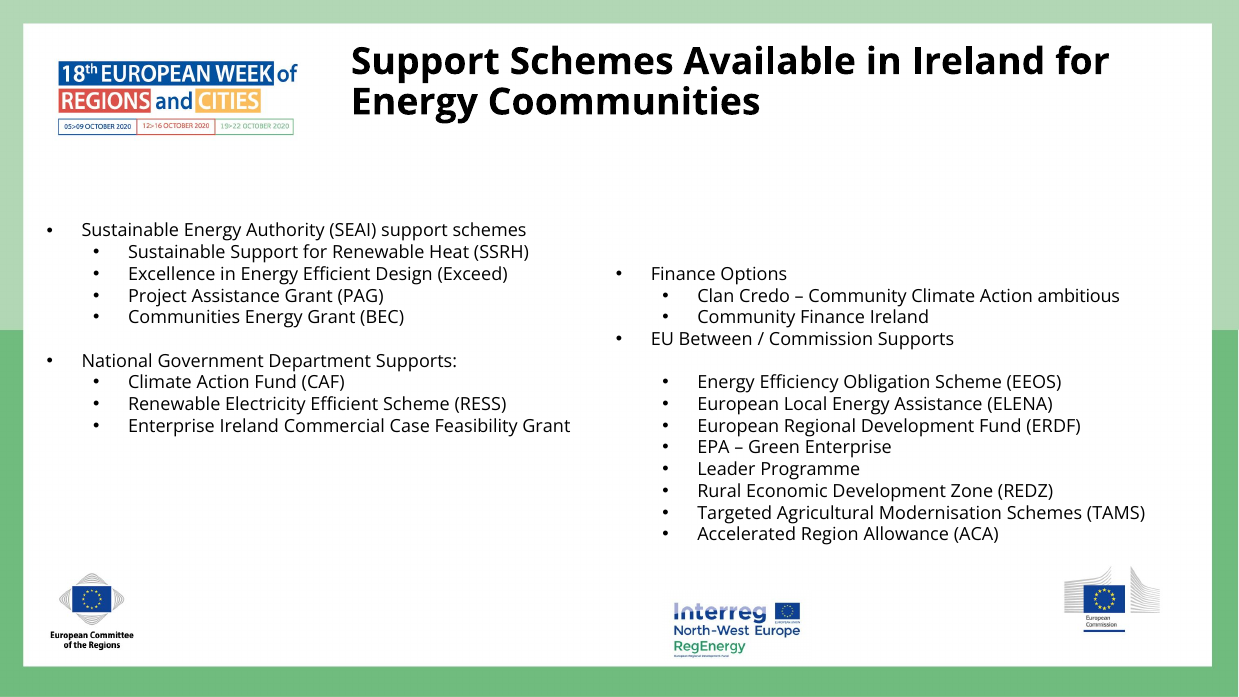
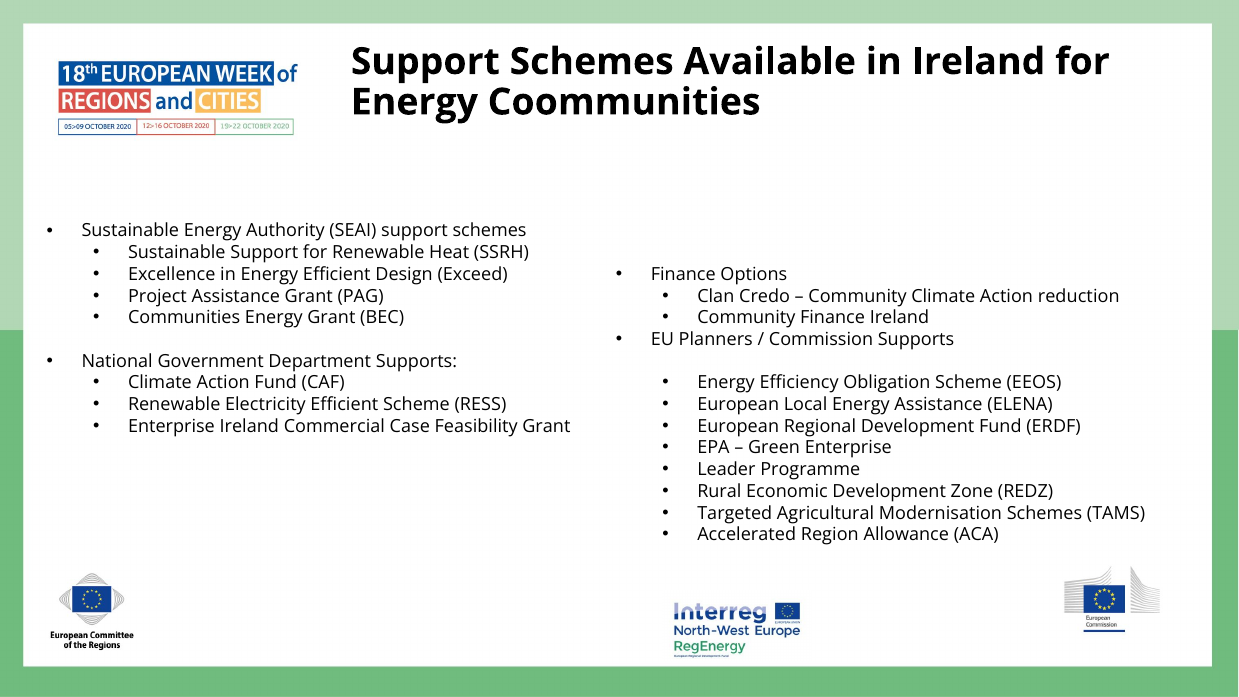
ambitious: ambitious -> reduction (1079, 296)
Between: Between -> Planners (716, 339)
